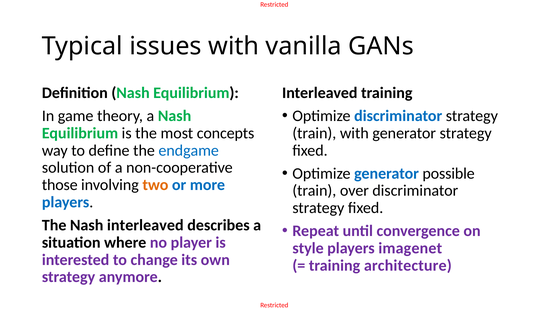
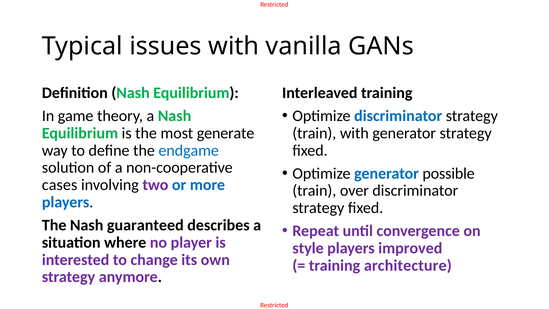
concepts: concepts -> generate (226, 133)
those: those -> cases (60, 185)
two colour: orange -> purple (155, 185)
Nash interleaved: interleaved -> guaranteed (145, 225)
imagenet: imagenet -> improved (410, 248)
